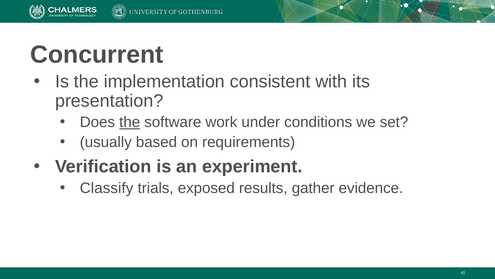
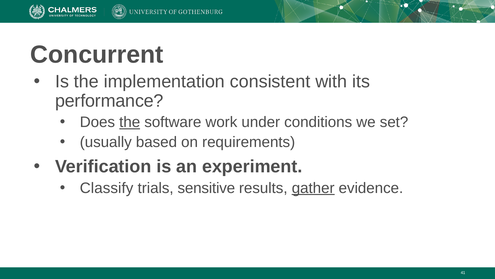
presentation: presentation -> performance (109, 101)
exposed: exposed -> sensitive (206, 188)
gather underline: none -> present (313, 188)
